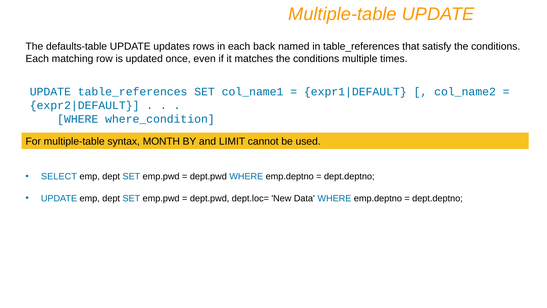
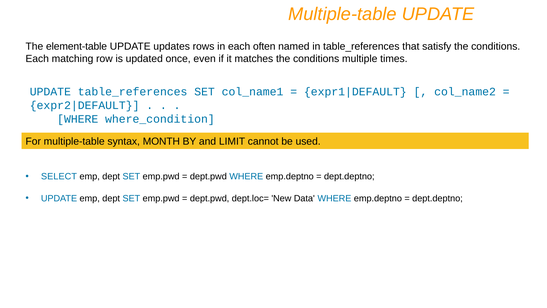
defaults-table: defaults-table -> element-table (77, 46)
back: back -> often (264, 46)
